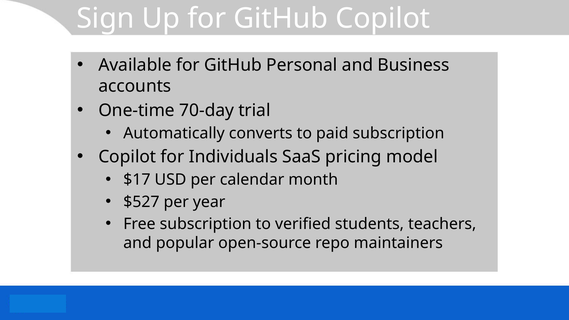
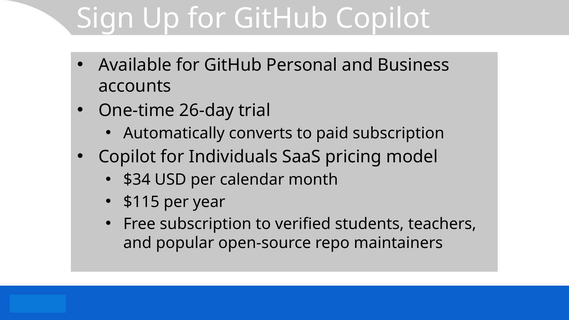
70-day: 70-day -> 26-day (207, 110)
$17: $17 -> $34 (137, 180)
$527: $527 -> $115 (141, 202)
